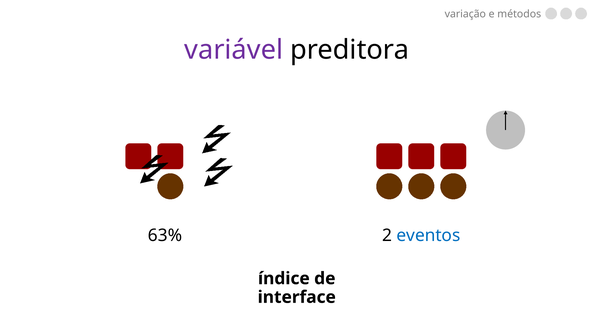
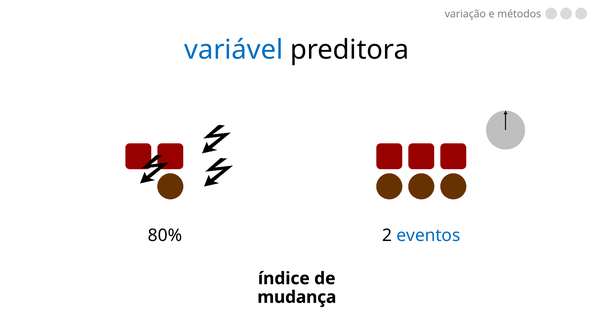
variável colour: purple -> blue (234, 50)
63%: 63% -> 80% (165, 236)
interface: interface -> mudança (297, 297)
